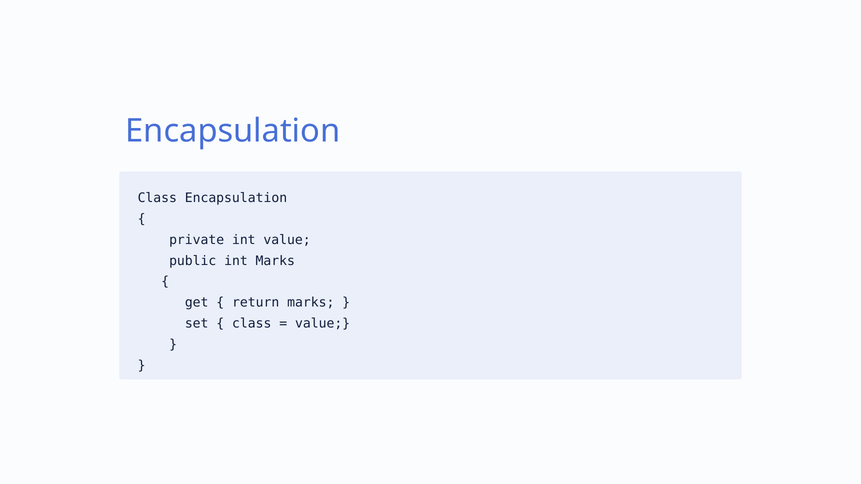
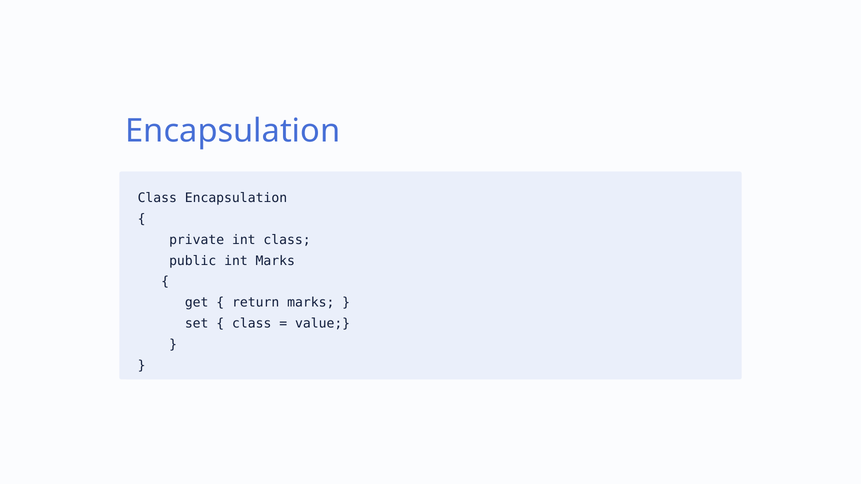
int value: value -> class (287, 240)
